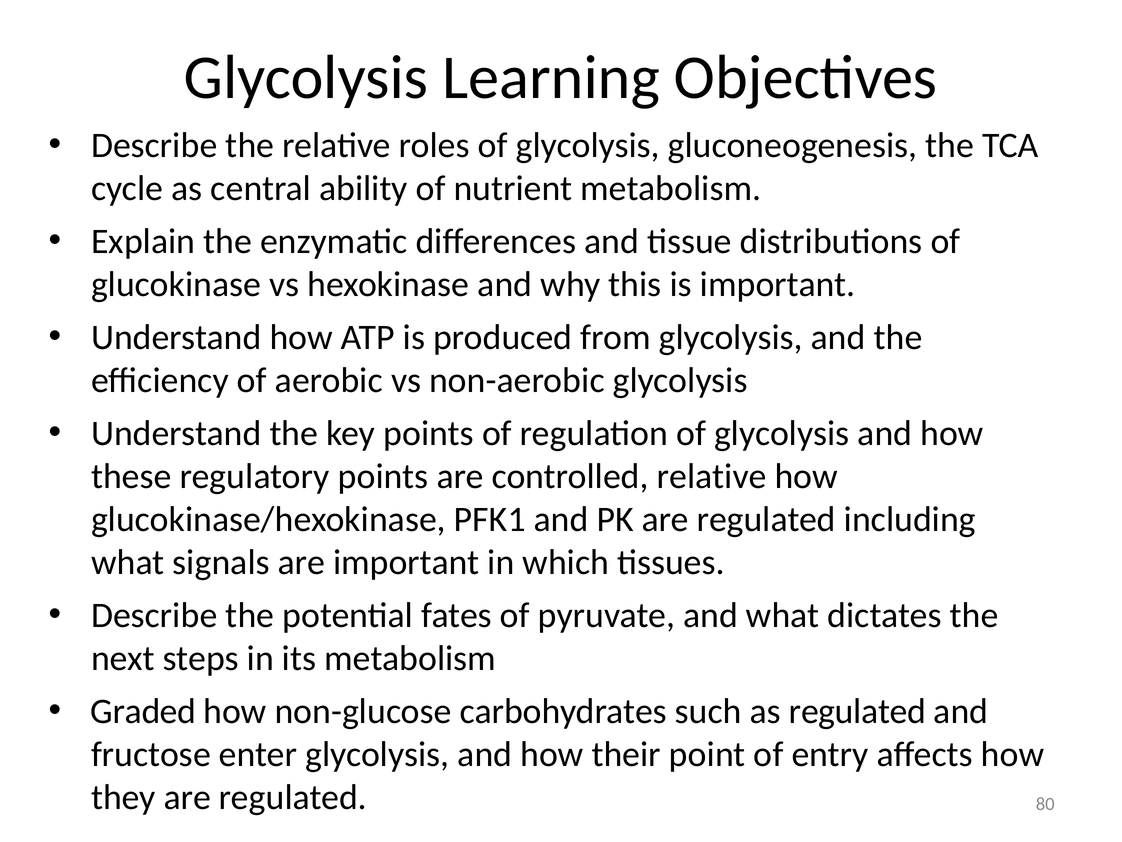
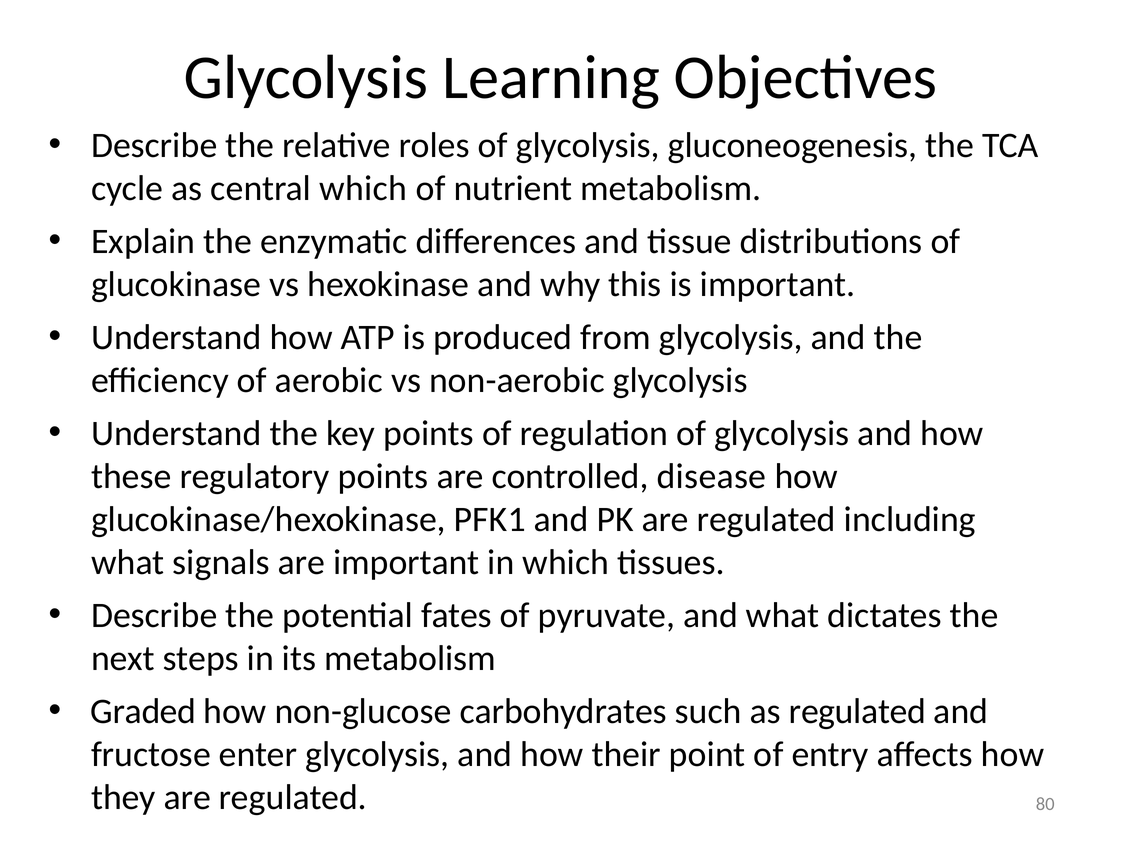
central ability: ability -> which (363, 188)
controlled relative: relative -> disease (711, 476)
